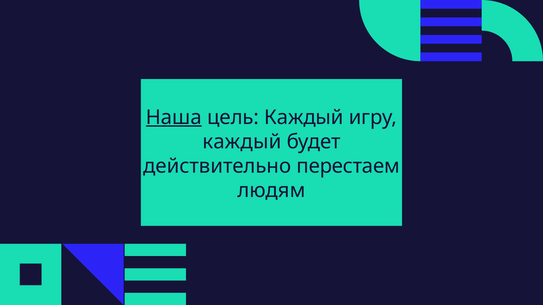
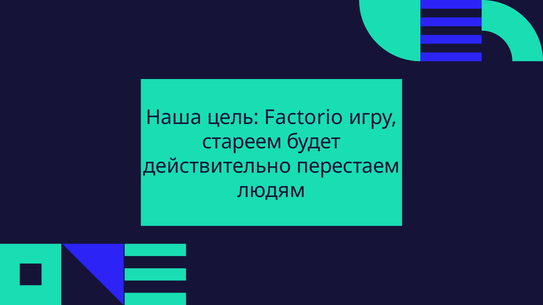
Наша underline: present -> none (174, 117)
цель Каждый: Каждый -> Factorio (304, 117)
каждый: каждый -> стареем (242, 142)
